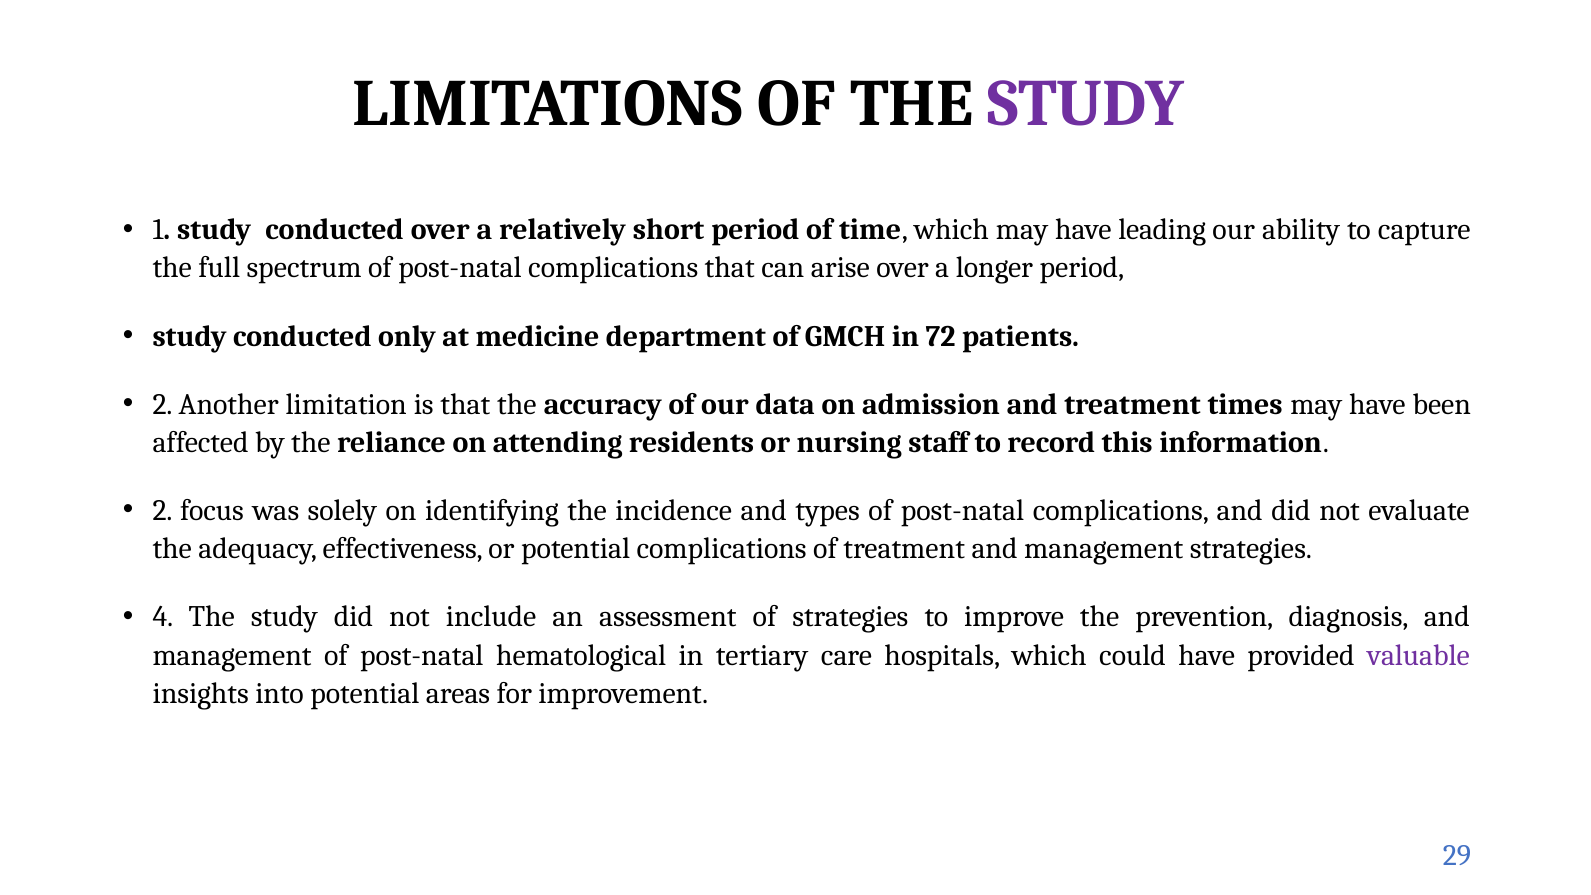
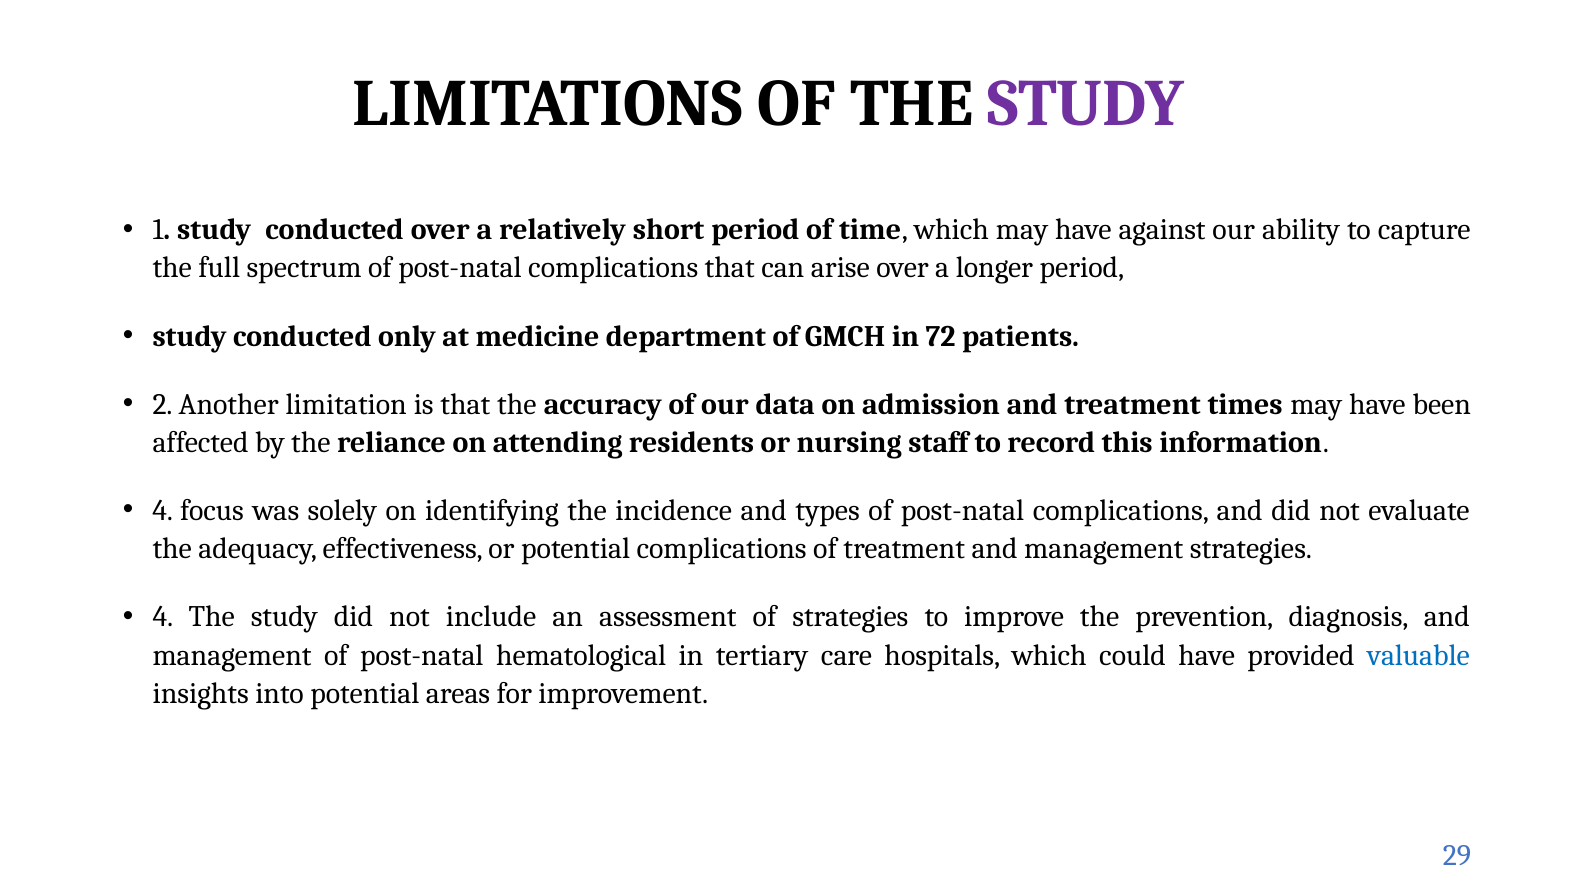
leading: leading -> against (1162, 230)
2: 2 -> 4 (163, 511)
valuable colour: purple -> blue (1418, 655)
